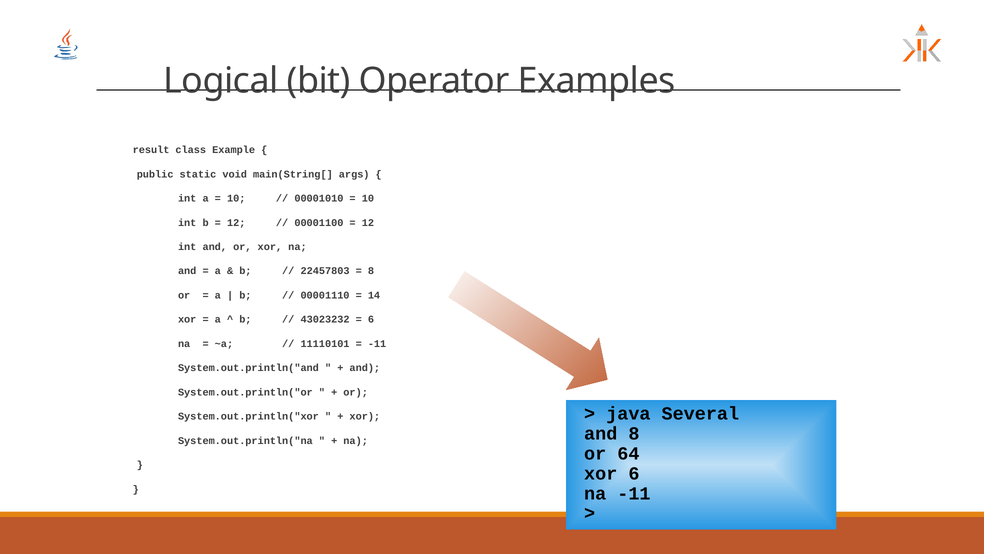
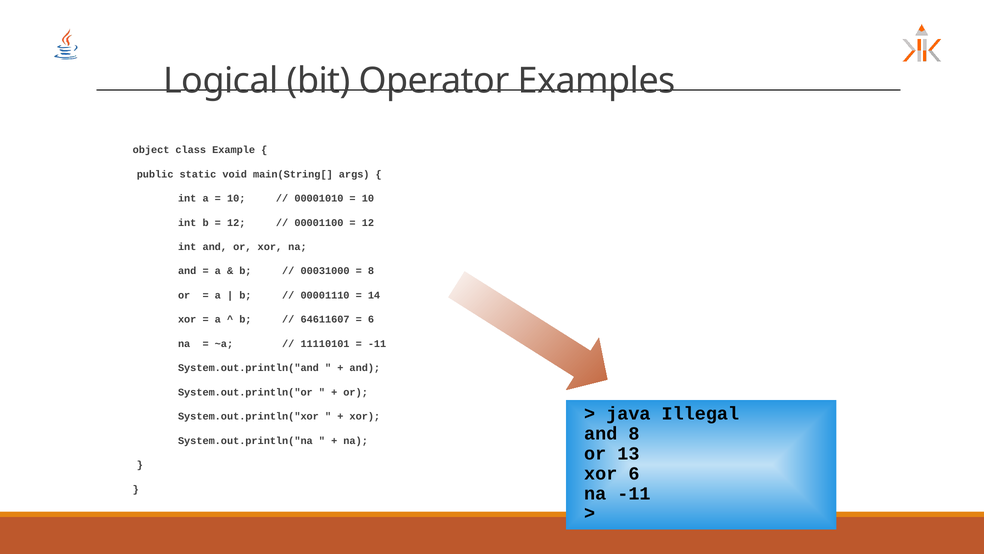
result: result -> object (151, 150)
22457803: 22457803 -> 00031000 (325, 271)
43023232: 43023232 -> 64611607 (325, 319)
Several: Several -> Illegal (700, 413)
64: 64 -> 13 (628, 453)
